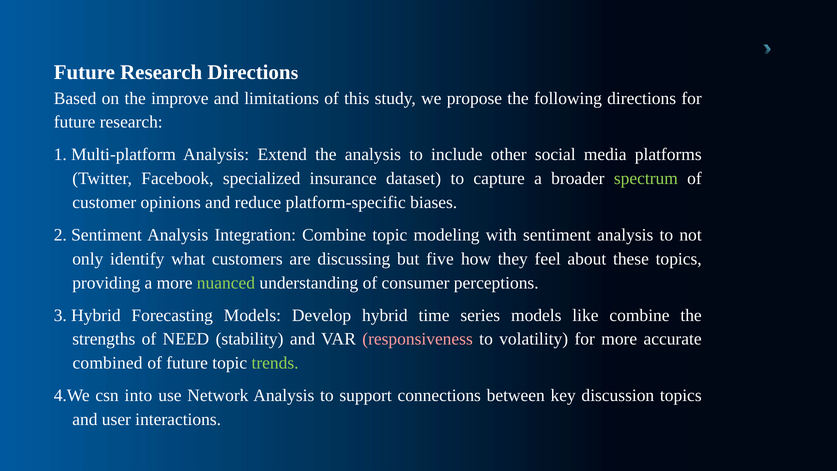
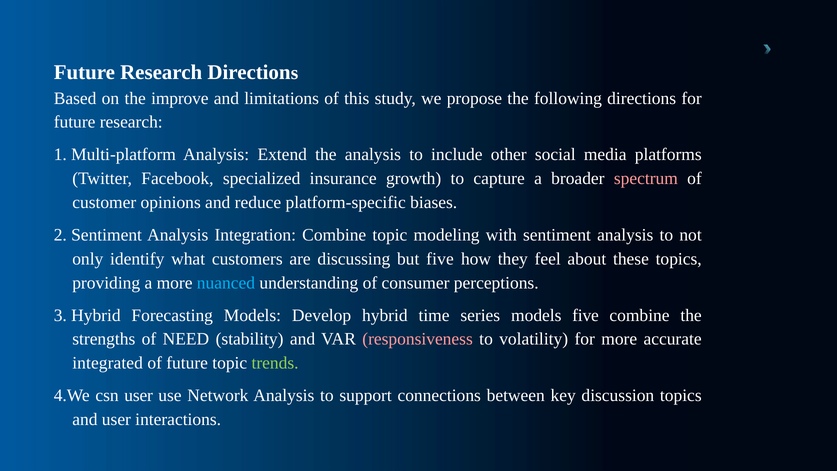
dataset: dataset -> growth (414, 179)
spectrum colour: light green -> pink (646, 179)
nuanced colour: light green -> light blue (226, 283)
models like: like -> five (586, 315)
combined: combined -> integrated (108, 363)
csn into: into -> user (139, 395)
